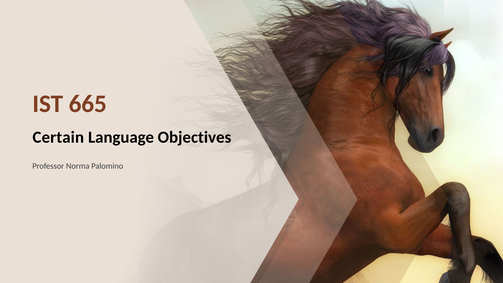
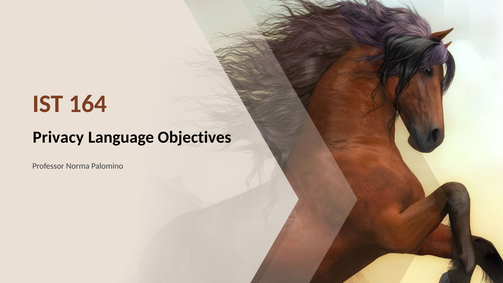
665: 665 -> 164 (88, 104)
Certain: Certain -> Privacy (58, 137)
